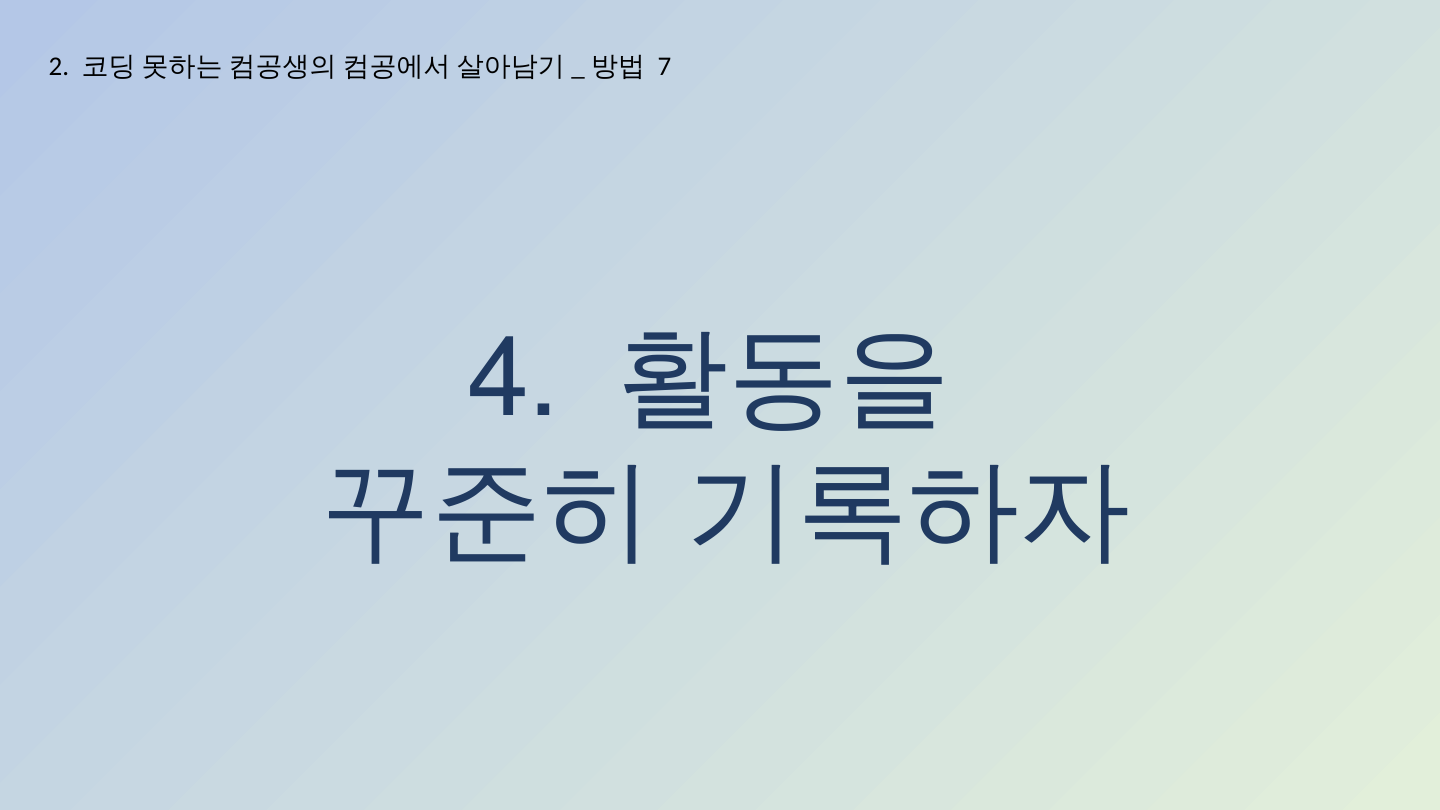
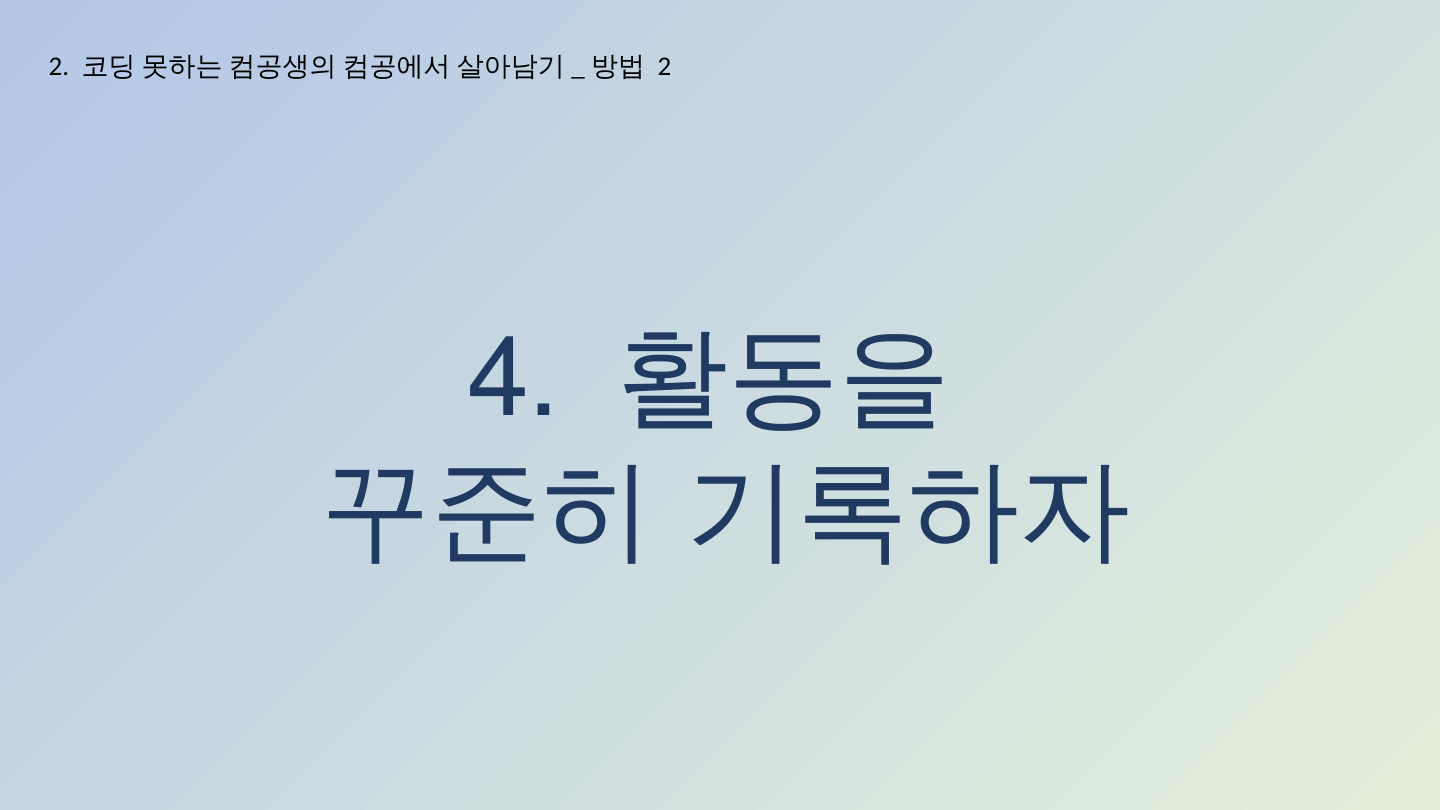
7: 7 -> 2 (664, 66)
